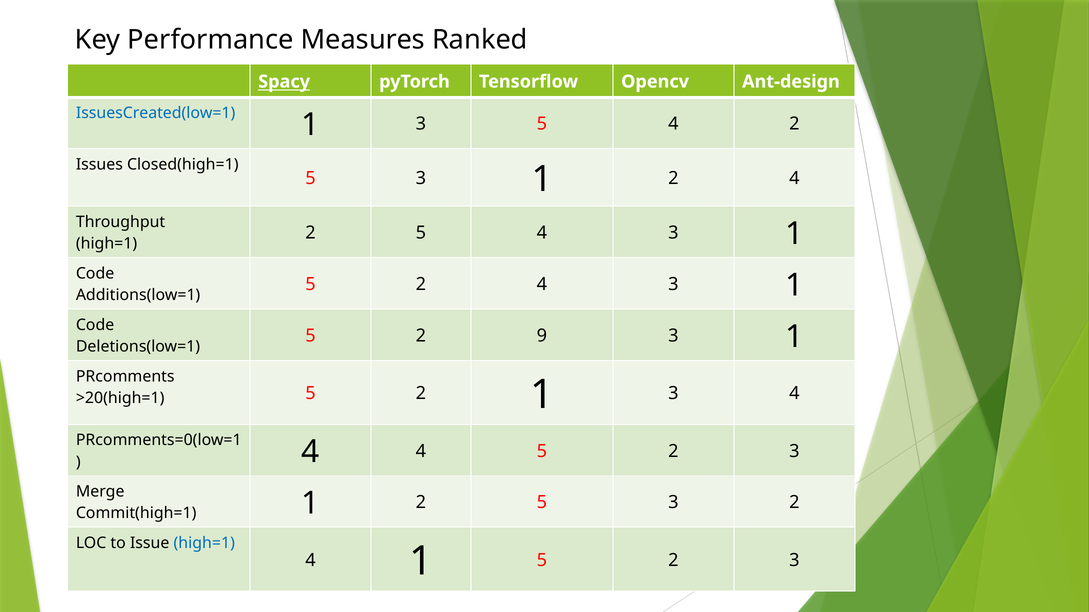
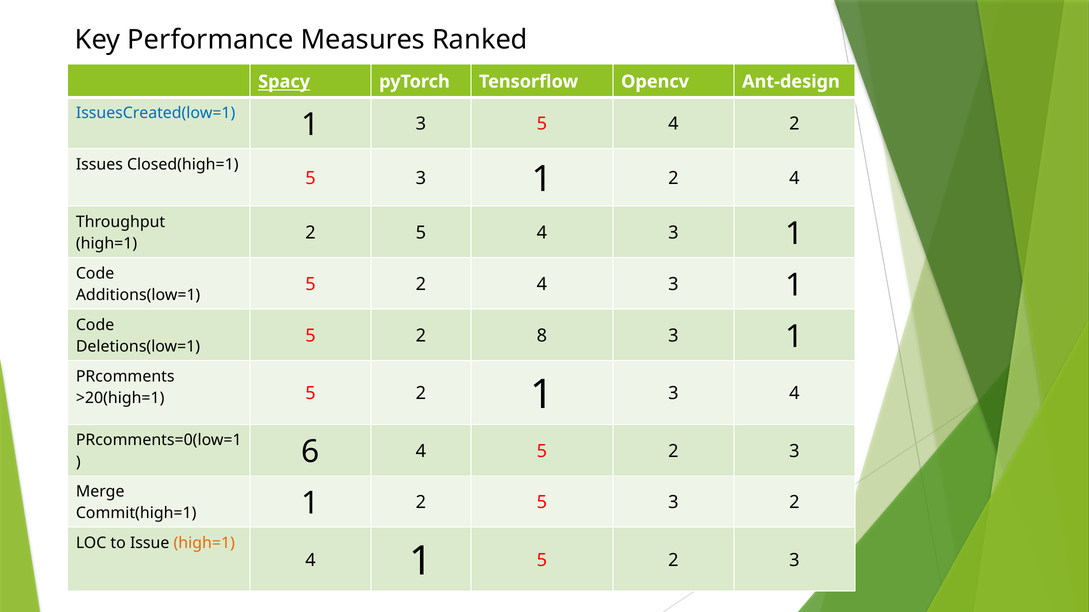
9: 9 -> 8 (542, 336)
4: 4 -> 6 (311, 452)
high=1 colour: blue -> orange (204, 544)
